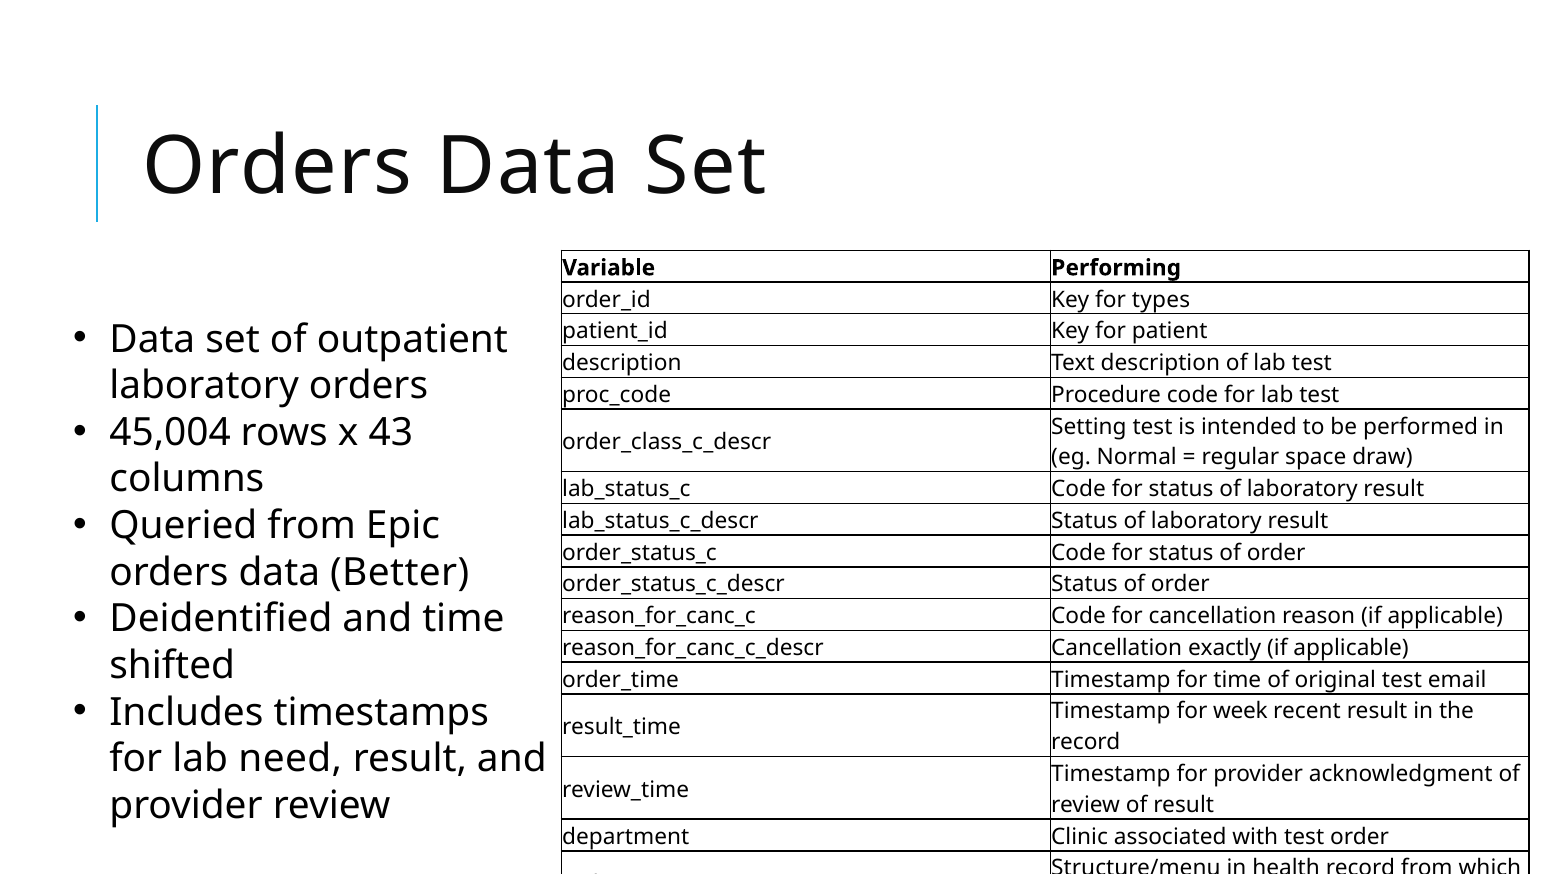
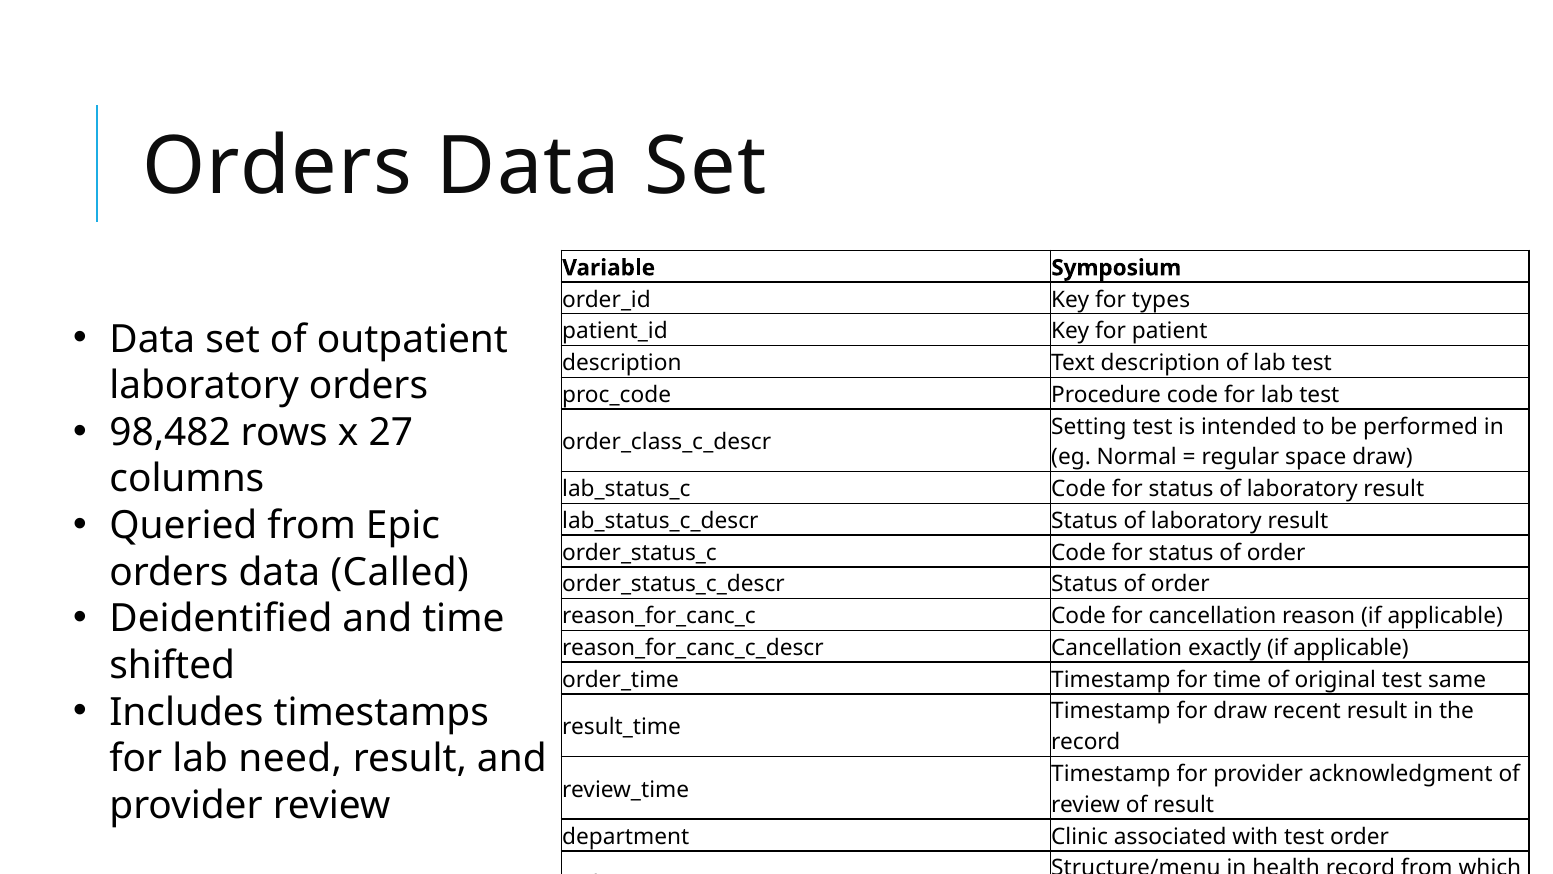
Performing: Performing -> Symposium (1116, 268)
45,004: 45,004 -> 98,482 (170, 432)
43: 43 -> 27 (391, 432)
Better: Better -> Called (400, 572)
email: email -> same (1457, 679)
for week: week -> draw (1240, 711)
